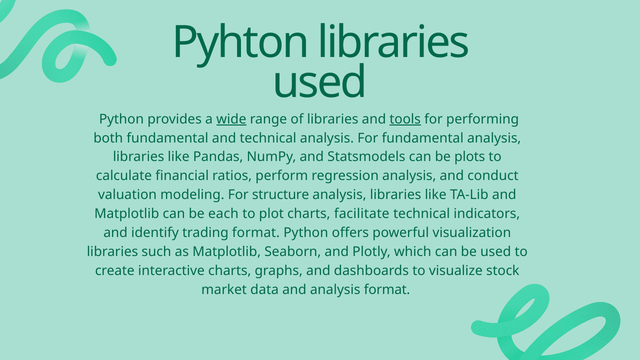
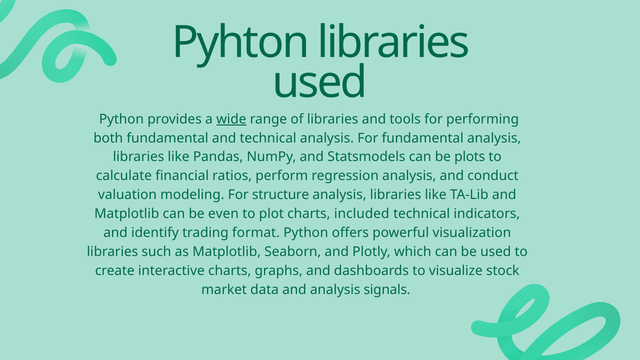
tools underline: present -> none (405, 119)
each: each -> even (223, 214)
facilitate: facilitate -> included (362, 214)
analysis format: format -> signals (387, 290)
